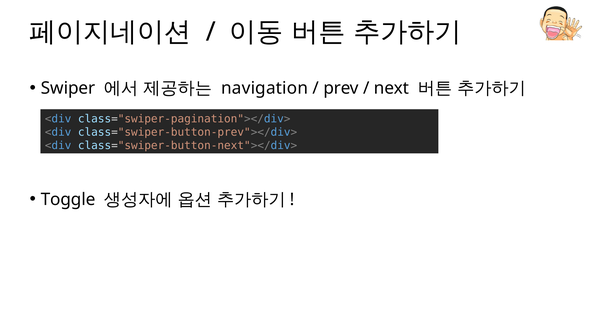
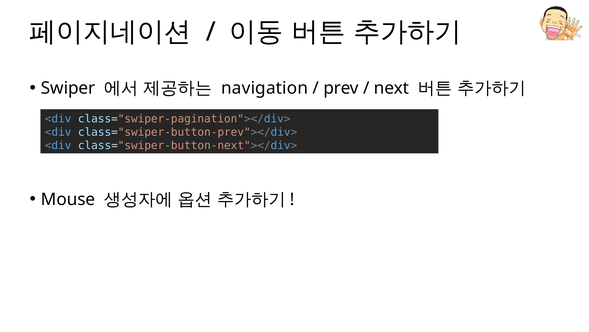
Toggle: Toggle -> Mouse (68, 199)
